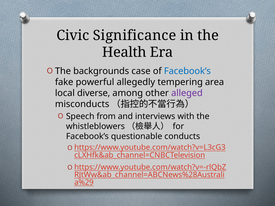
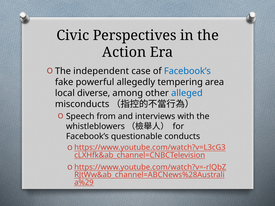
Significance: Significance -> Perspectives (135, 35)
Health: Health -> Action (124, 52)
backgrounds: backgrounds -> independent (101, 71)
alleged colour: purple -> blue (187, 93)
